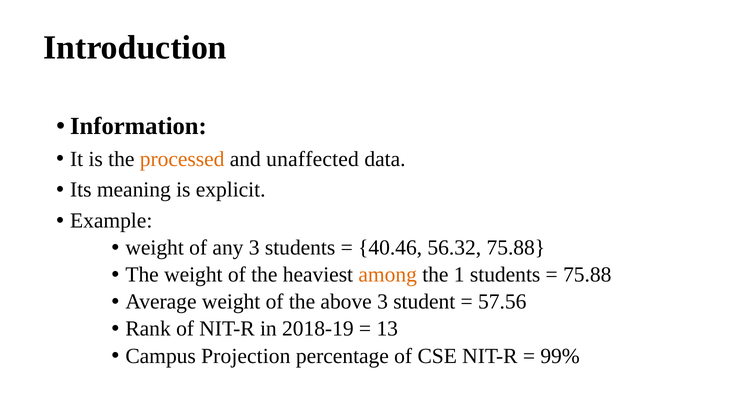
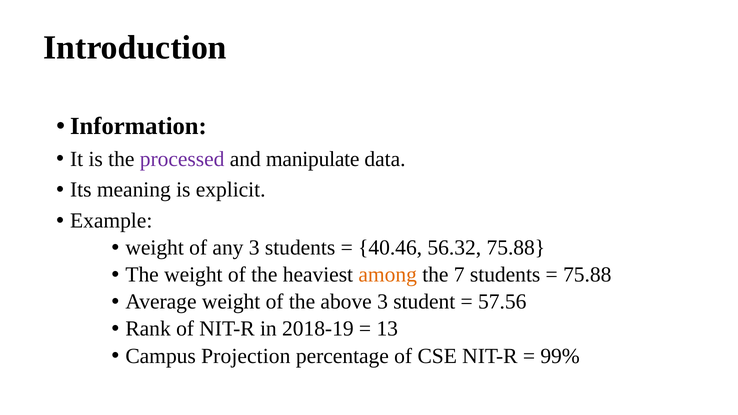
processed colour: orange -> purple (182, 159)
unaffected: unaffected -> manipulate (313, 159)
1: 1 -> 7 (459, 275)
